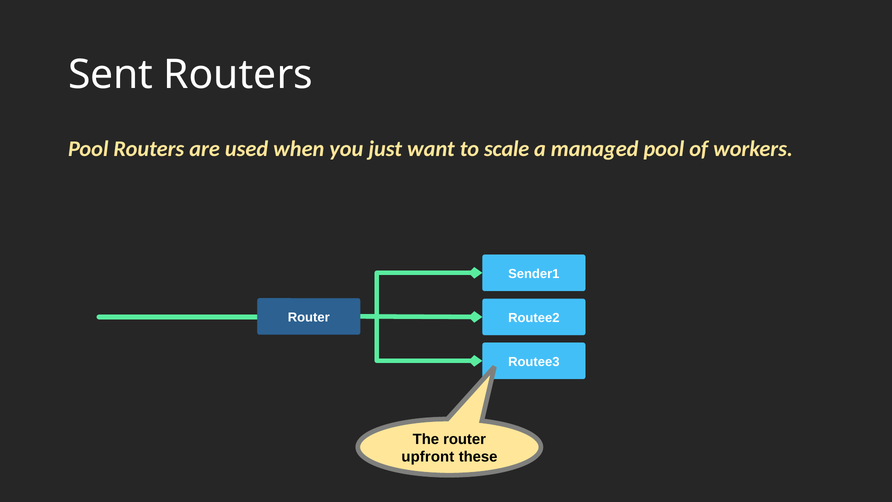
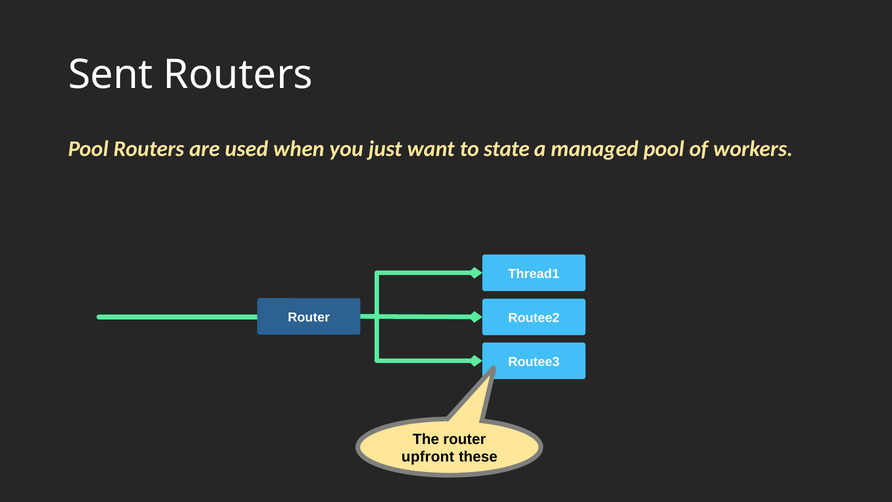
scale: scale -> state (507, 149)
Sender1: Sender1 -> Thread1 (534, 274)
